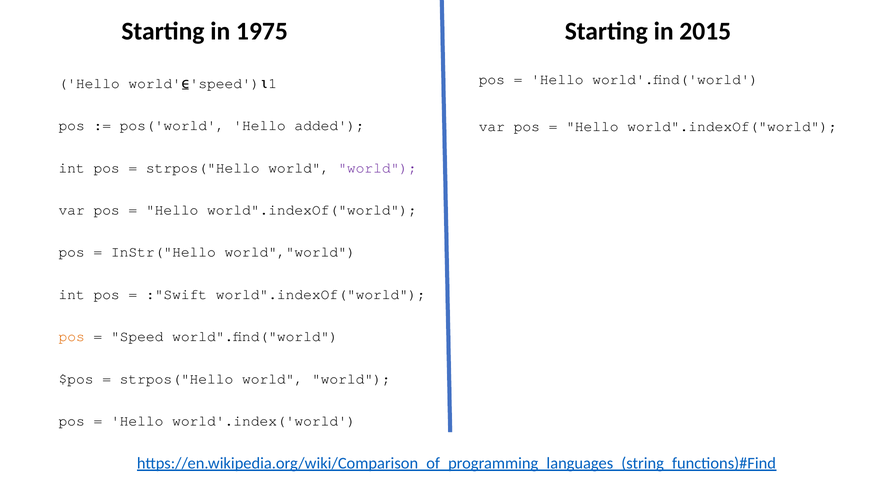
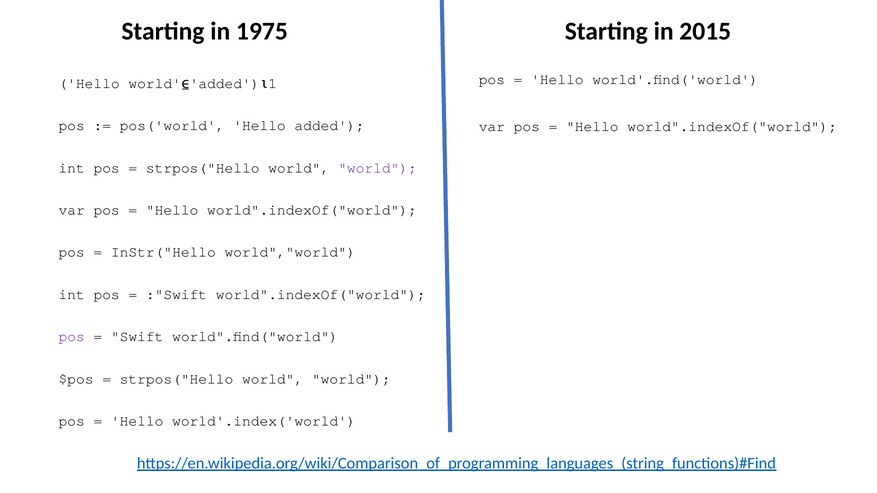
world speed: speed -> added (225, 83)
pos colour: orange -> purple (72, 337)
Speed: Speed -> Swift (137, 337)
